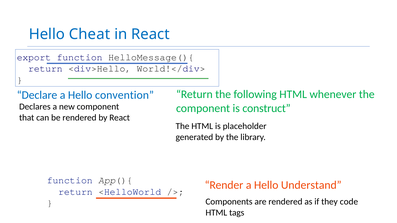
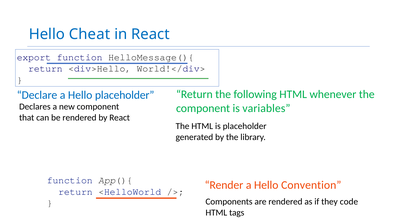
Hello convention: convention -> placeholder (125, 95)
construct: construct -> variables (266, 108)
Understand: Understand -> Convention (311, 185)
